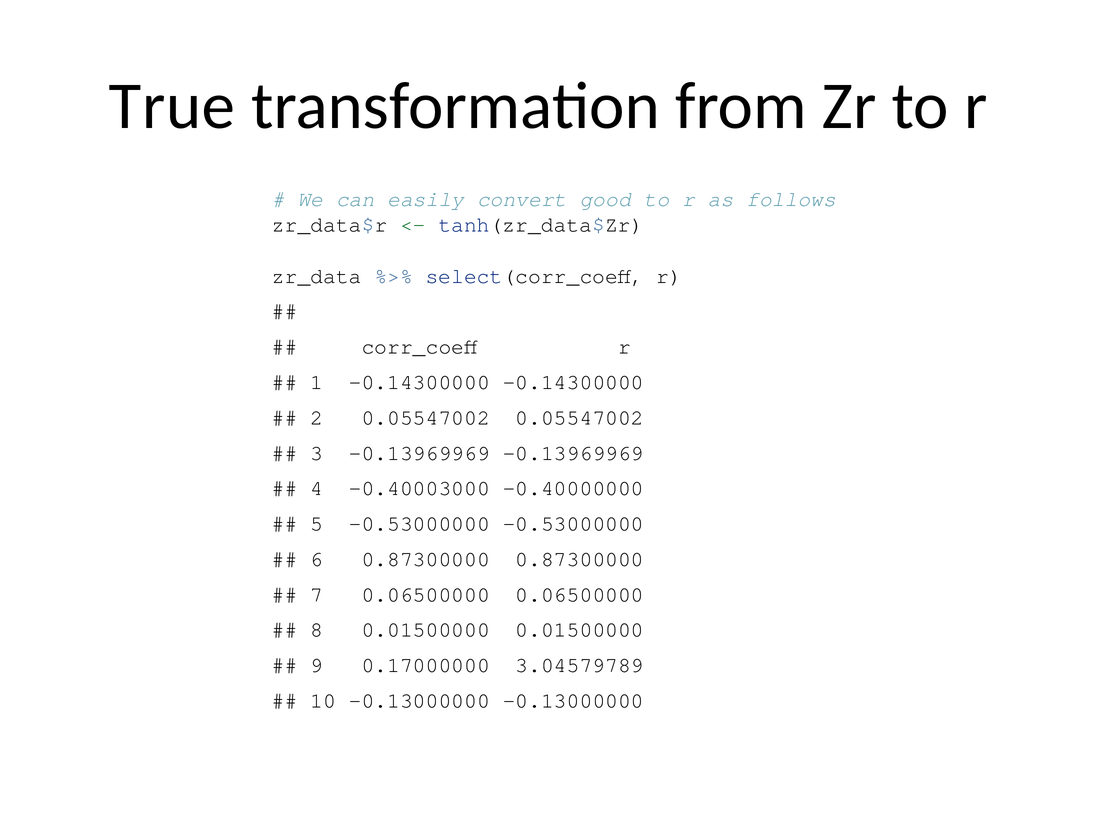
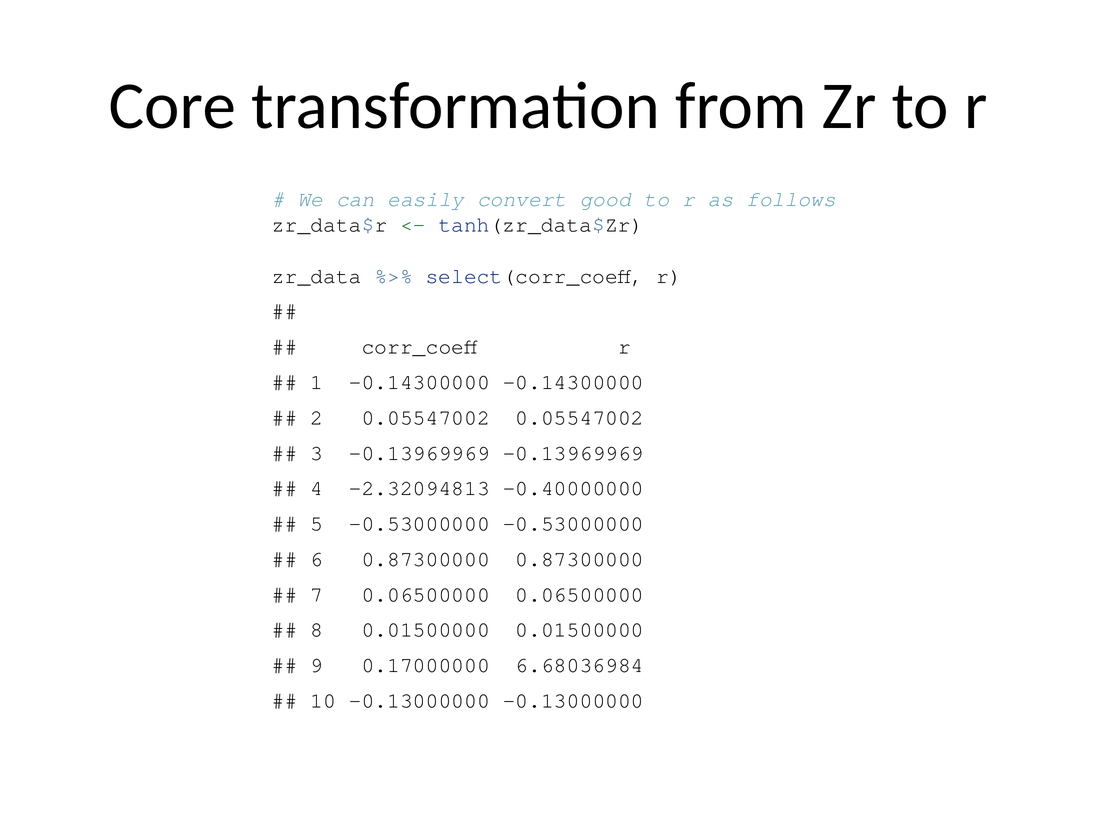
True: True -> Core (172, 106)
-0.40003000: -0.40003000 -> -2.32094813 (419, 488)
3.04579789: 3.04579789 -> 6.68036984 (580, 665)
